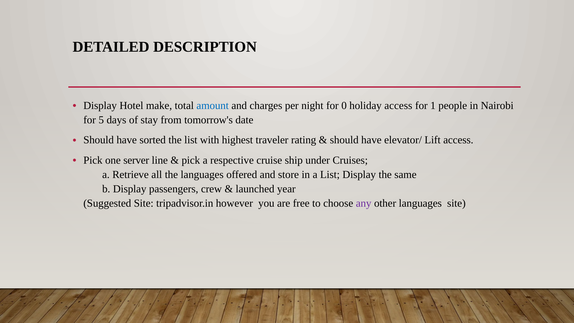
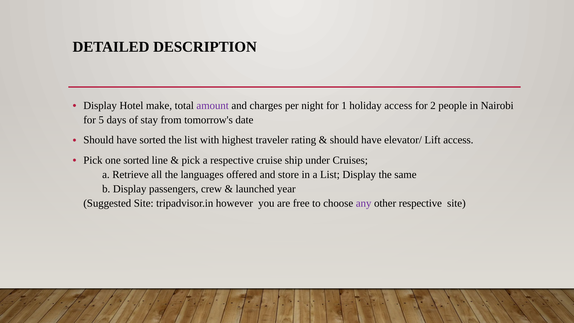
amount colour: blue -> purple (213, 105)
0: 0 -> 1 (344, 105)
1: 1 -> 2 (433, 105)
one server: server -> sorted (136, 160)
other languages: languages -> respective (420, 203)
